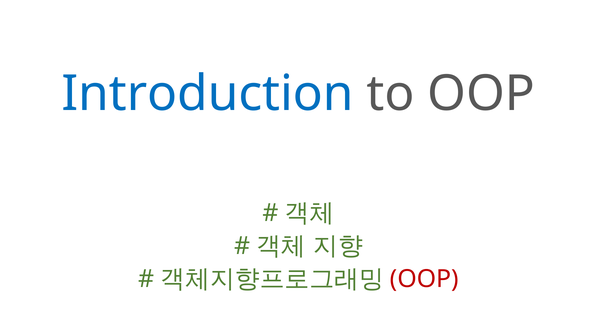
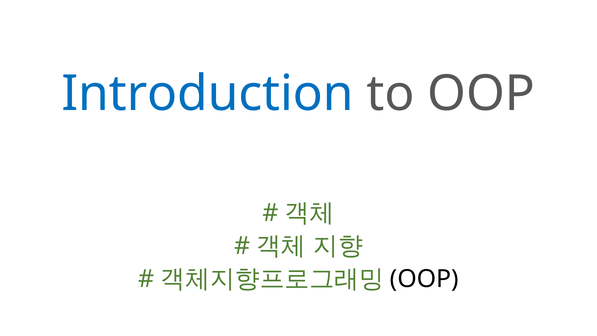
OOP colour: red -> black (424, 279)
